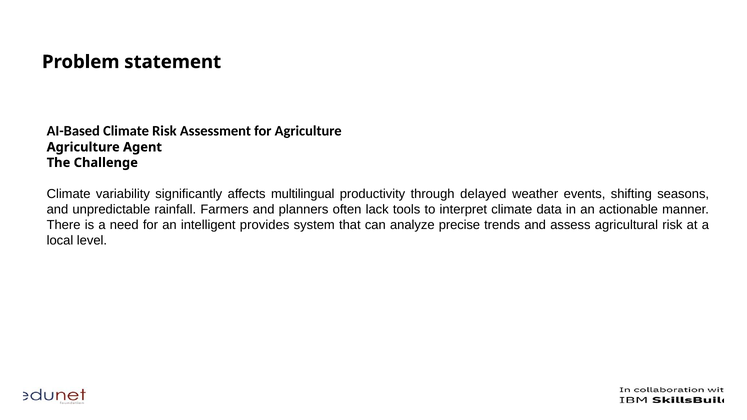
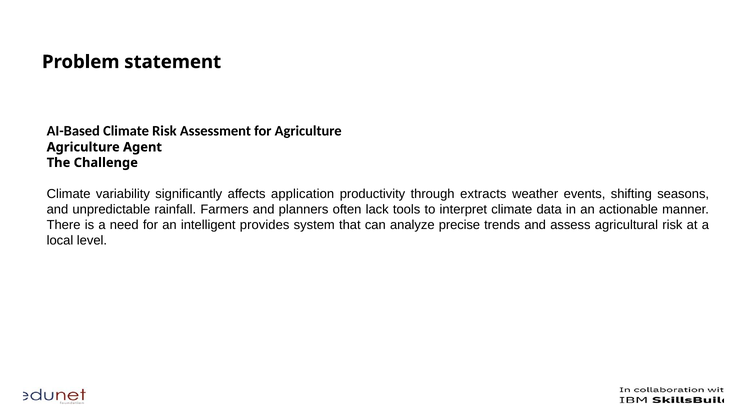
multilingual: multilingual -> application (303, 194)
delayed: delayed -> extracts (483, 194)
